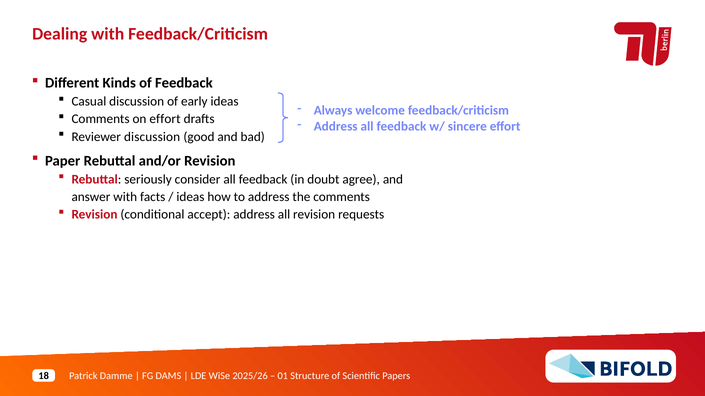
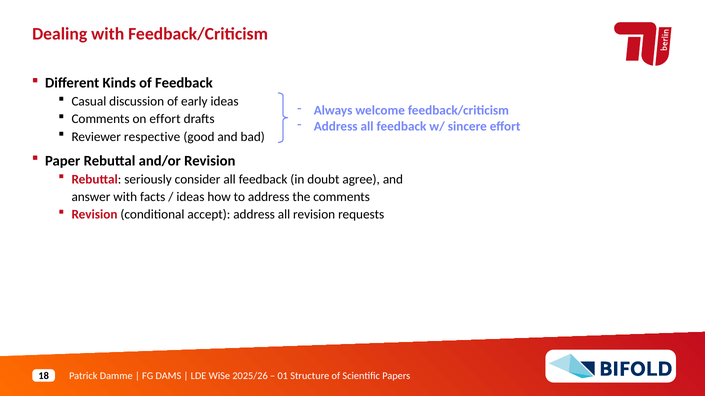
Reviewer discussion: discussion -> respective (152, 137)
